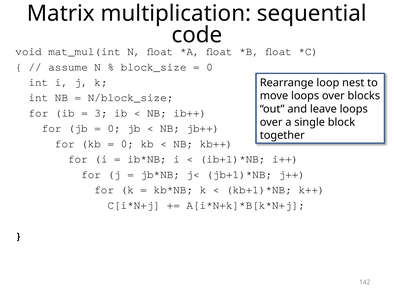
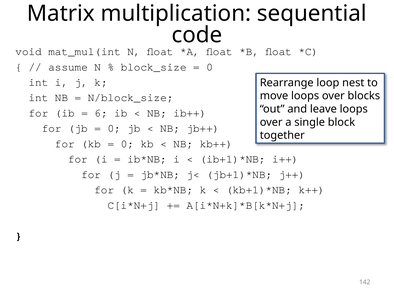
3: 3 -> 6 (101, 113)
